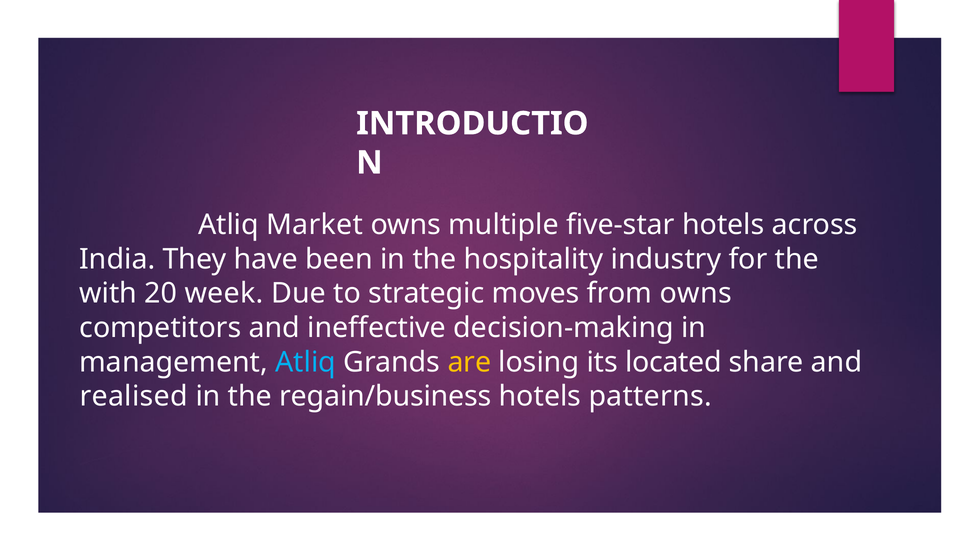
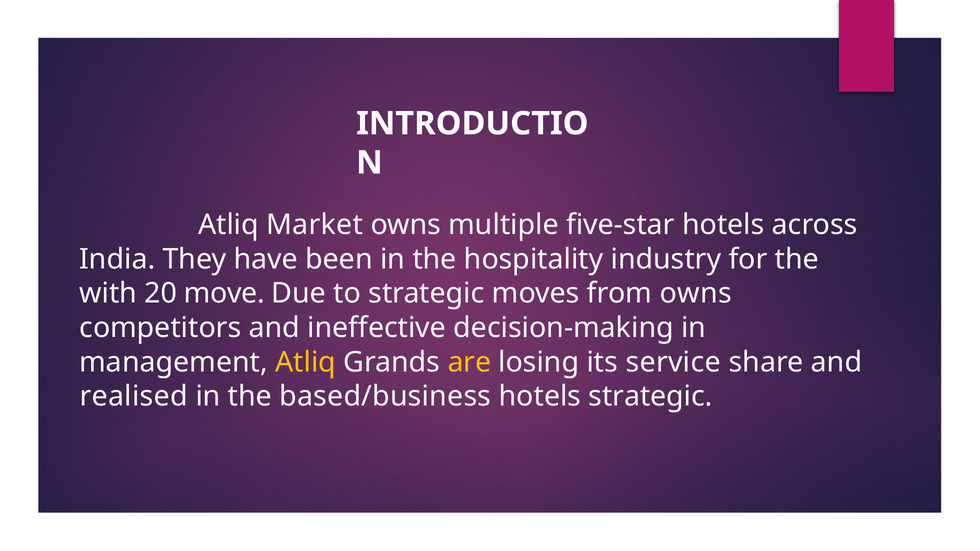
week: week -> move (224, 294)
Atliq colour: light blue -> yellow (306, 362)
located: located -> service (673, 362)
regain/business: regain/business -> based/business (385, 397)
hotels patterns: patterns -> strategic (650, 397)
